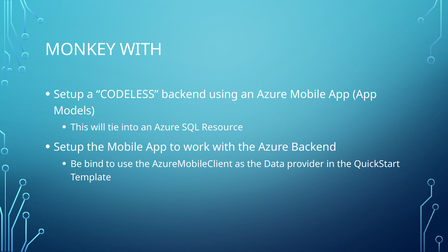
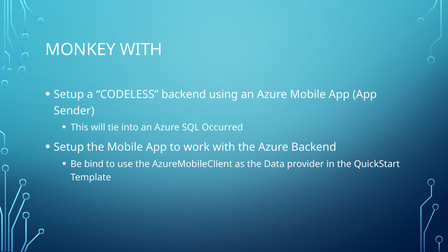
Models: Models -> Sender (74, 111)
Resource: Resource -> Occurred (222, 127)
